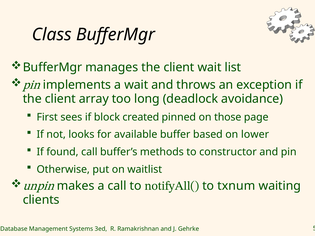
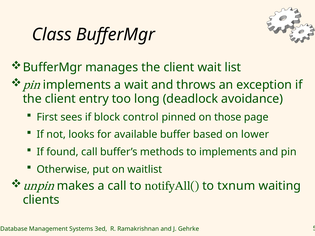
array: array -> entry (94, 99)
created: created -> control (141, 117)
to constructor: constructor -> implements (228, 152)
